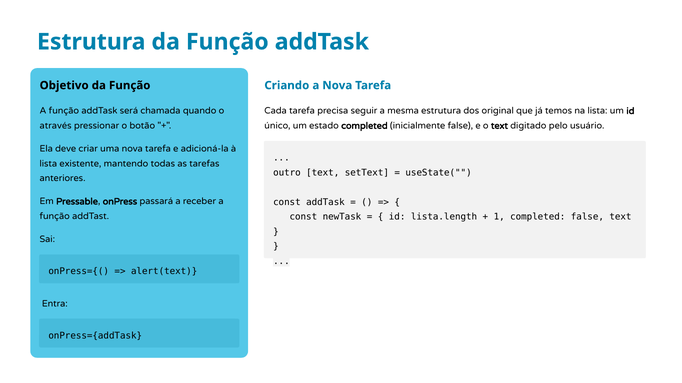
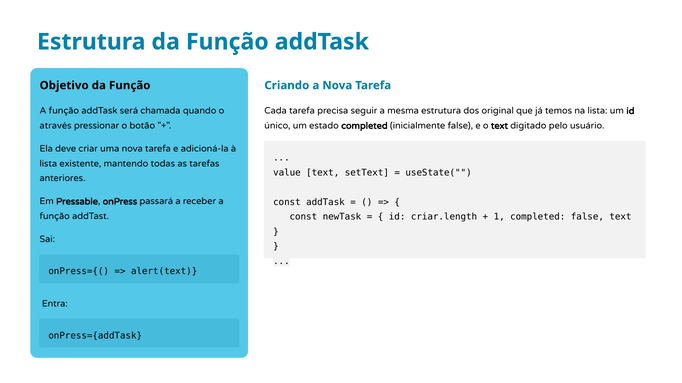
outro: outro -> value (287, 173)
lista.length: lista.length -> criar.length (444, 217)
